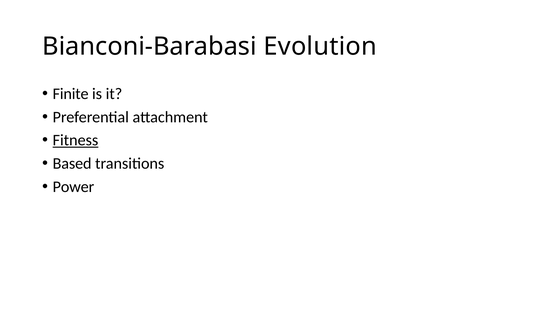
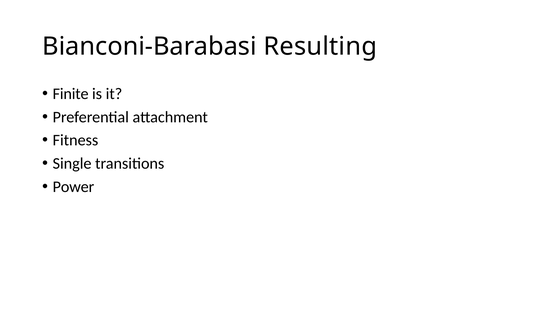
Evolution: Evolution -> Resulting (320, 47)
Fitness underline: present -> none (75, 140)
Based: Based -> Single (72, 163)
